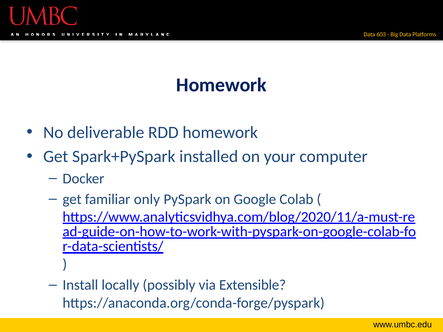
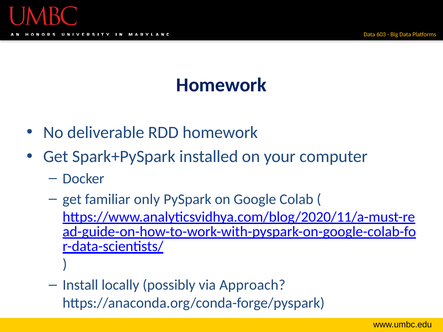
Extensible: Extensible -> Approach (252, 285)
